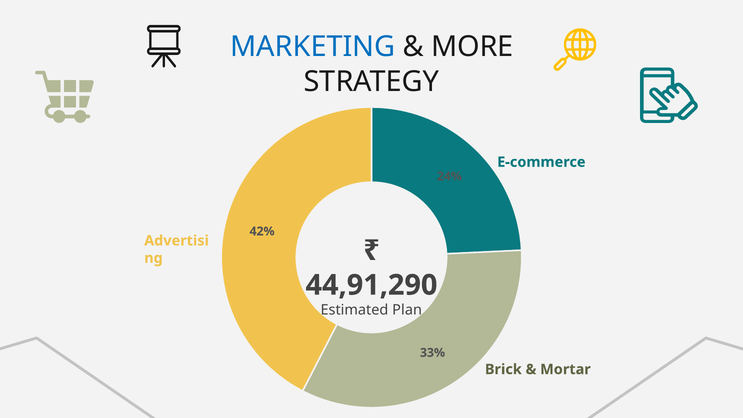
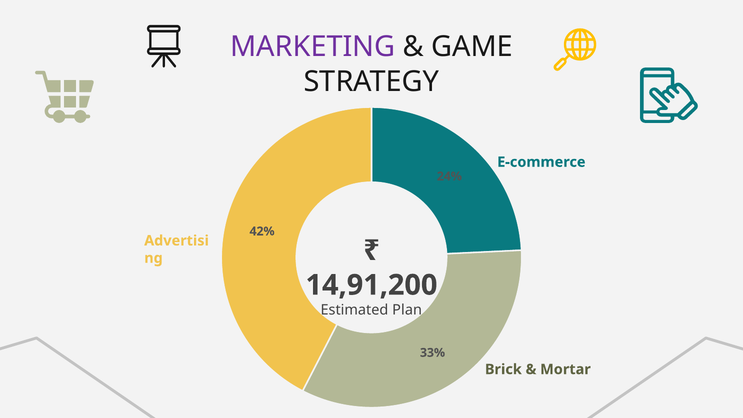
MARKETING colour: blue -> purple (313, 47)
MORE: MORE -> GAME (472, 47)
44,91,290: 44,91,290 -> 14,91,200 (371, 285)
